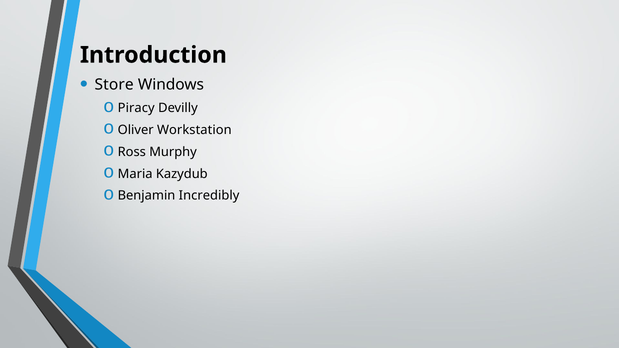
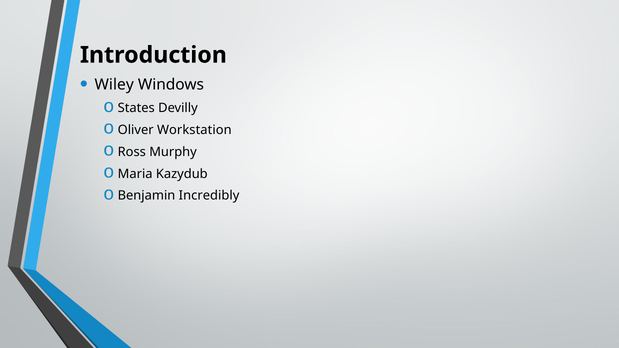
Store: Store -> Wiley (114, 85)
Piracy: Piracy -> States (136, 108)
